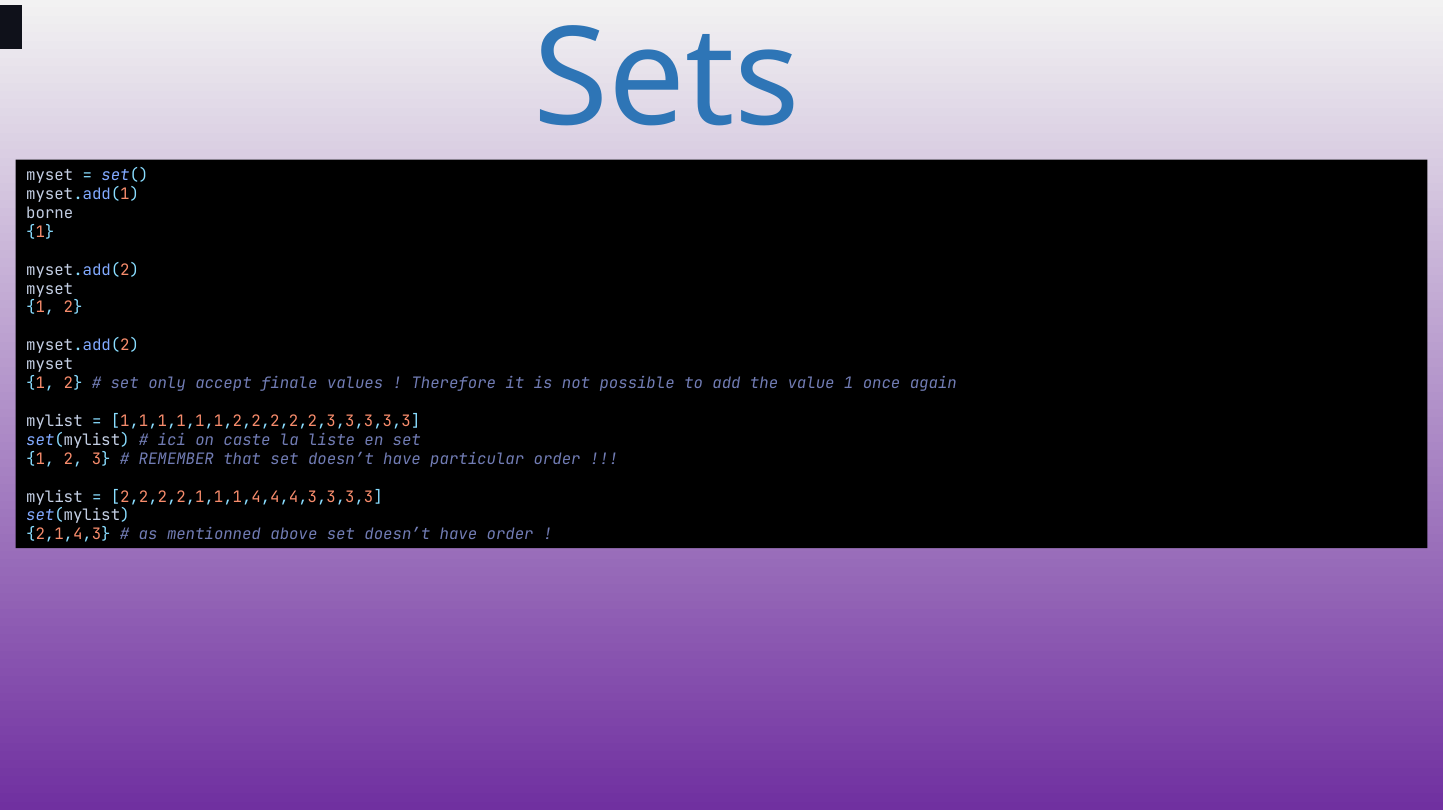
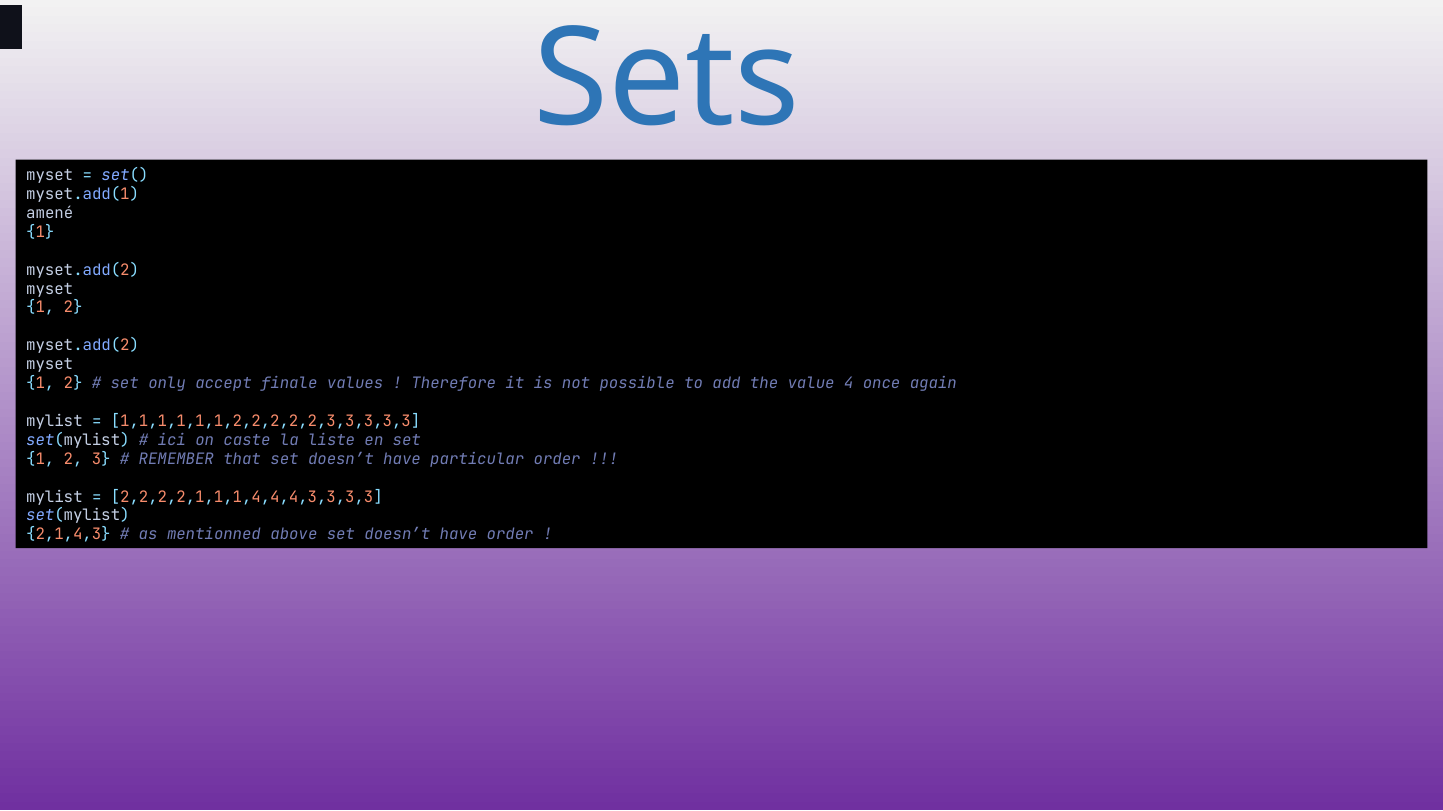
borne: borne -> amené (50, 213)
value 1: 1 -> 4 (849, 384)
